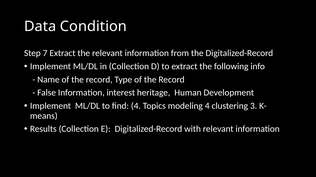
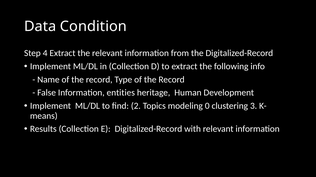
7: 7 -> 4 (45, 53)
interest: interest -> entities (121, 93)
find 4: 4 -> 2 (136, 106)
modeling 4: 4 -> 0 (207, 106)
